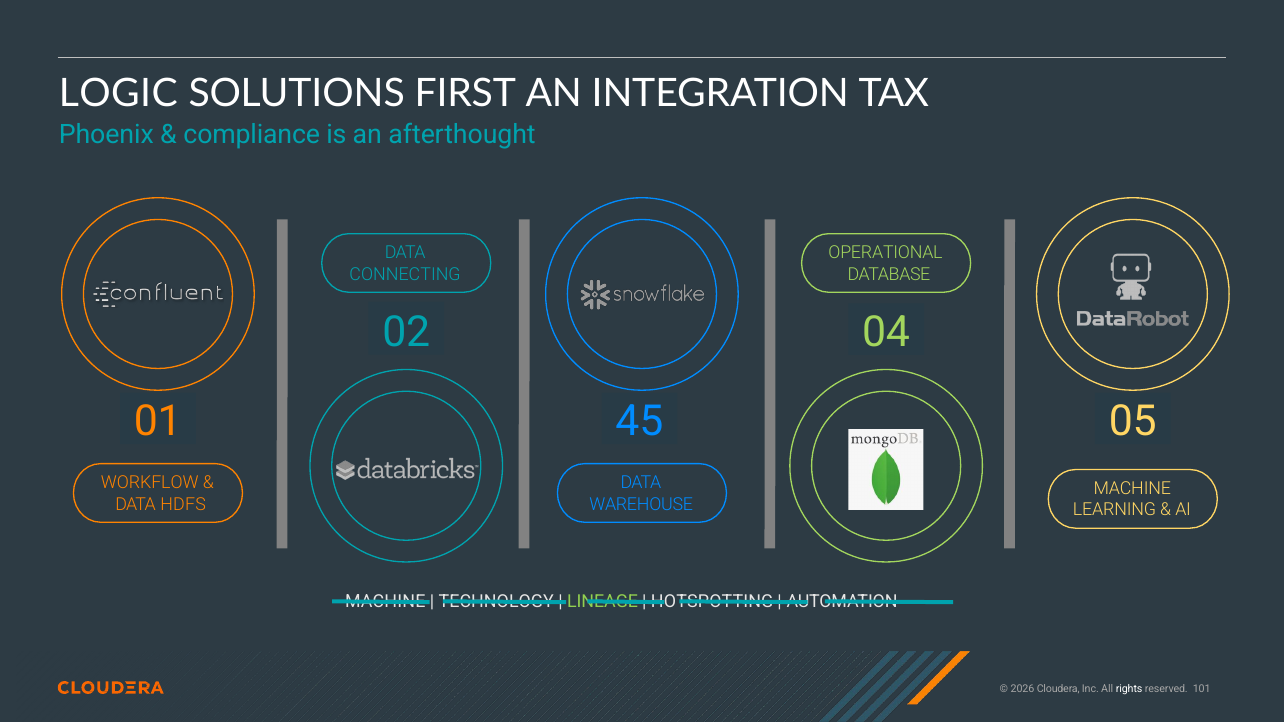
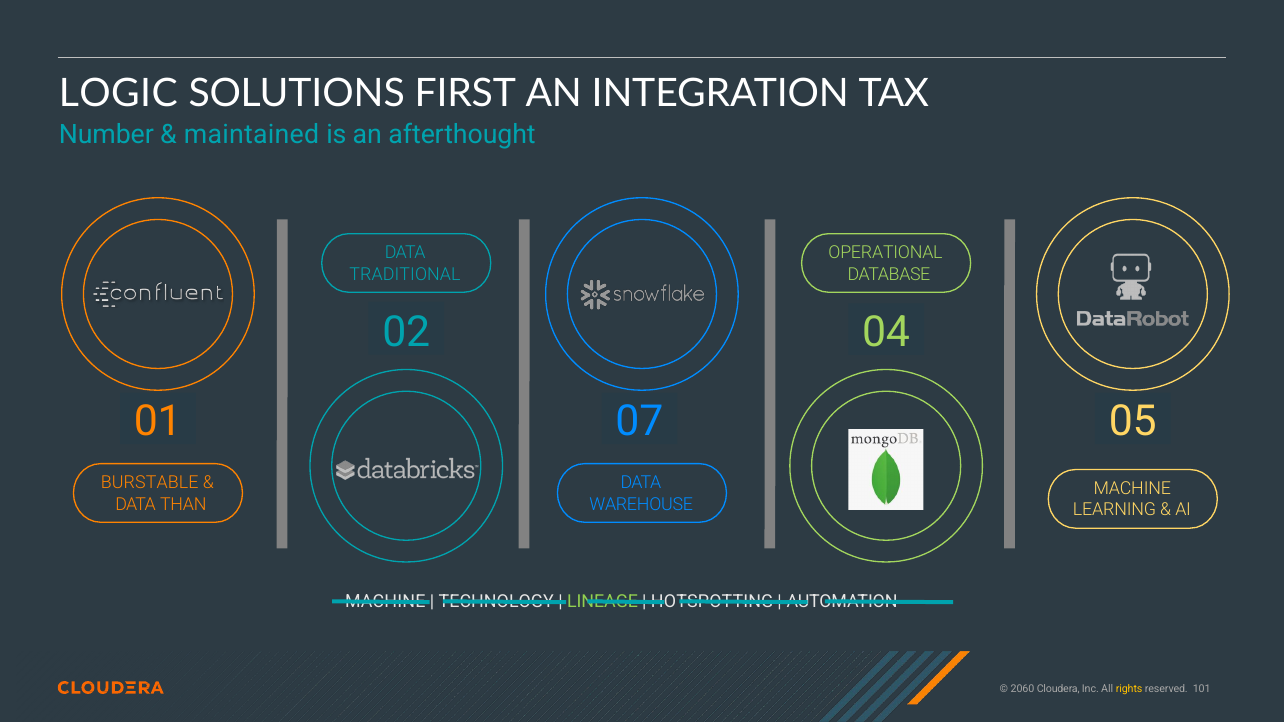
Phoenix: Phoenix -> Number (106, 134)
compliance: compliance -> maintained (252, 134)
CONNECTING: CONNECTING -> TRADITIONAL (405, 274)
45: 45 -> 07 (639, 422)
WORKFLOW: WORKFLOW -> BURSTABLE (150, 483)
HDFS: HDFS -> THAN (183, 504)
2026: 2026 -> 2060 (1023, 689)
rights colour: white -> yellow (1129, 689)
